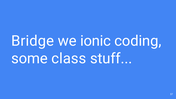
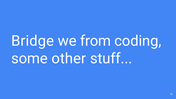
ionic: ionic -> from (96, 41)
class: class -> other (69, 59)
